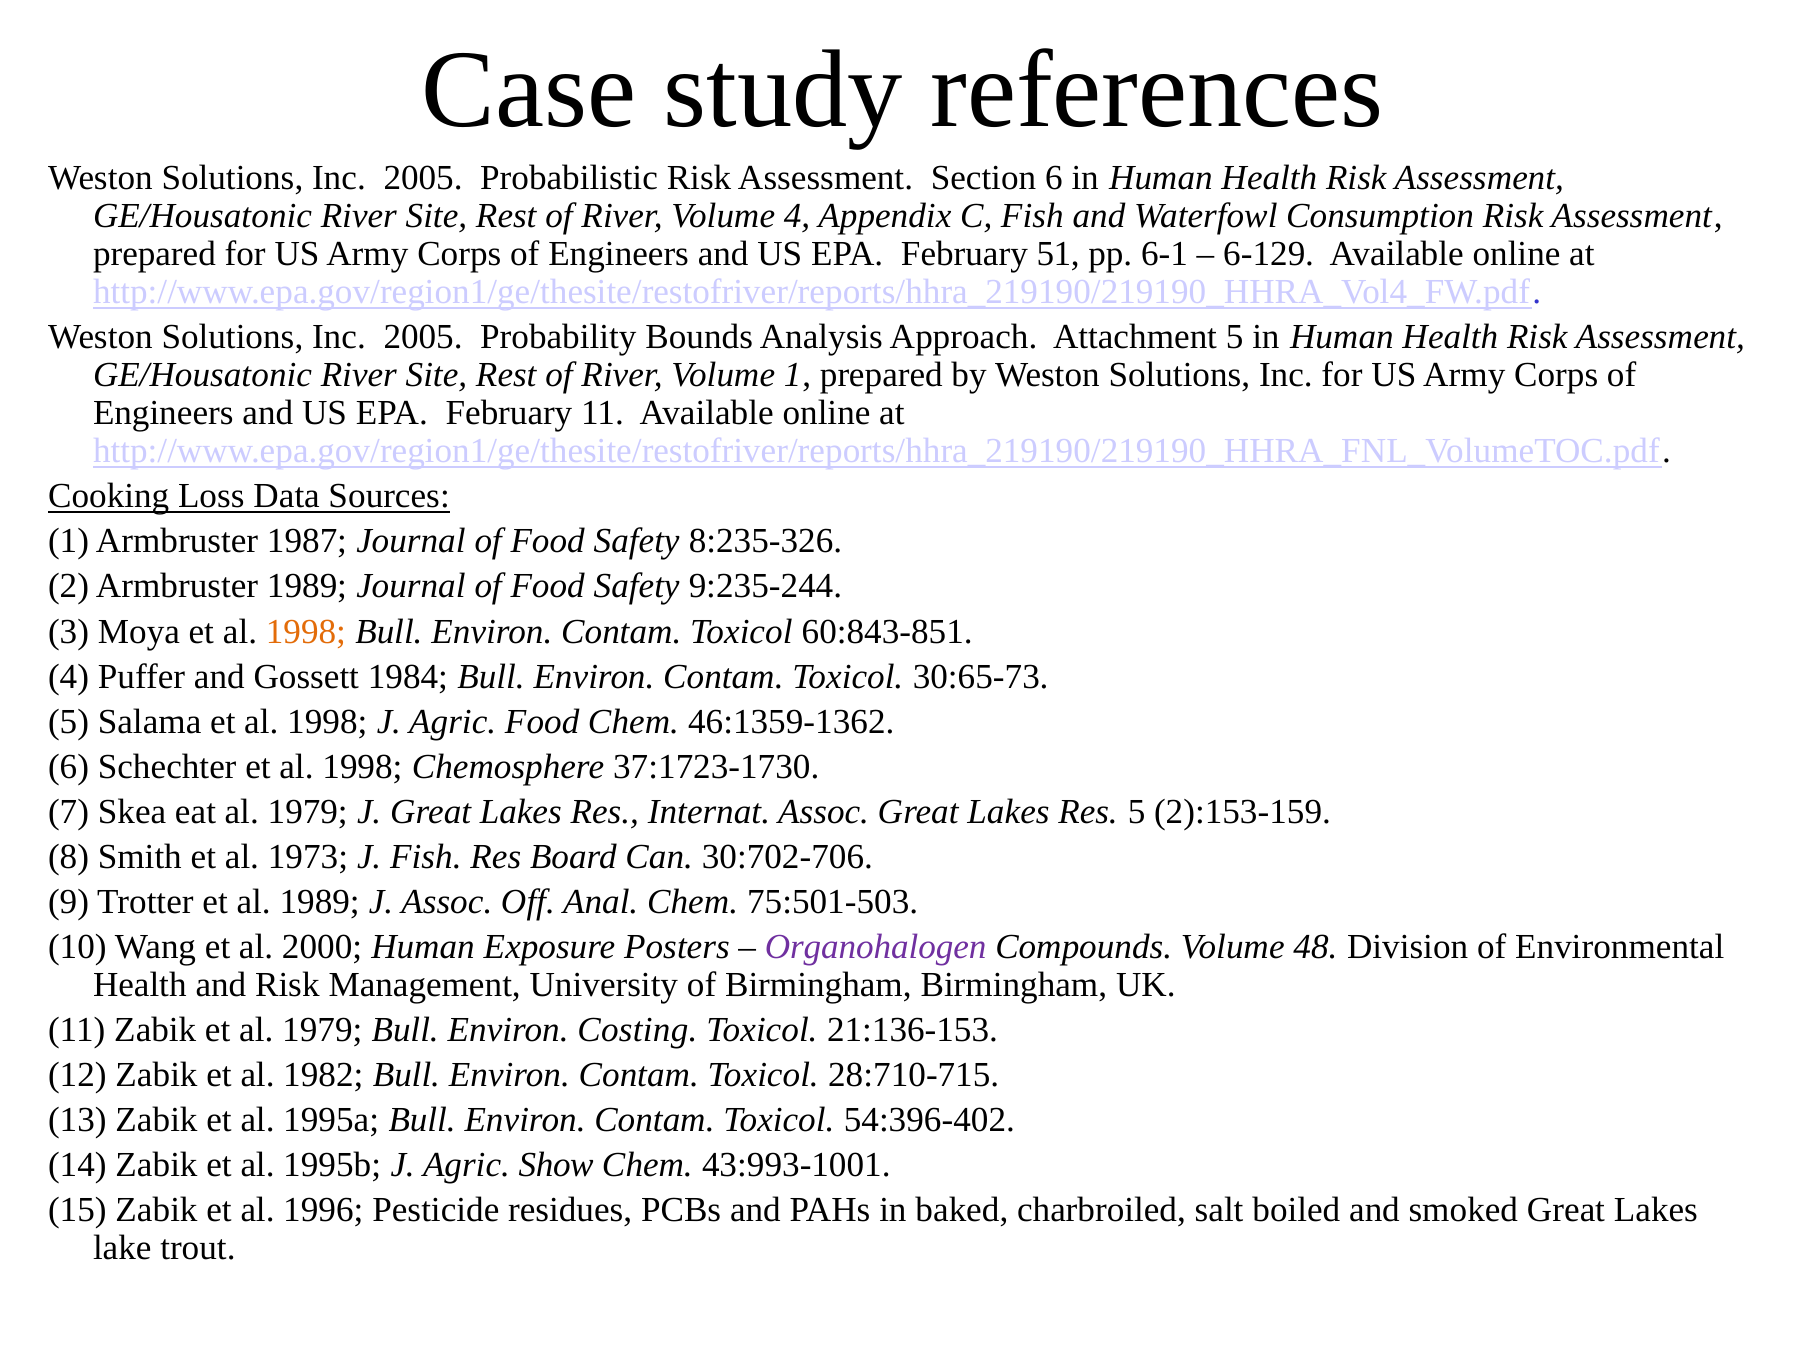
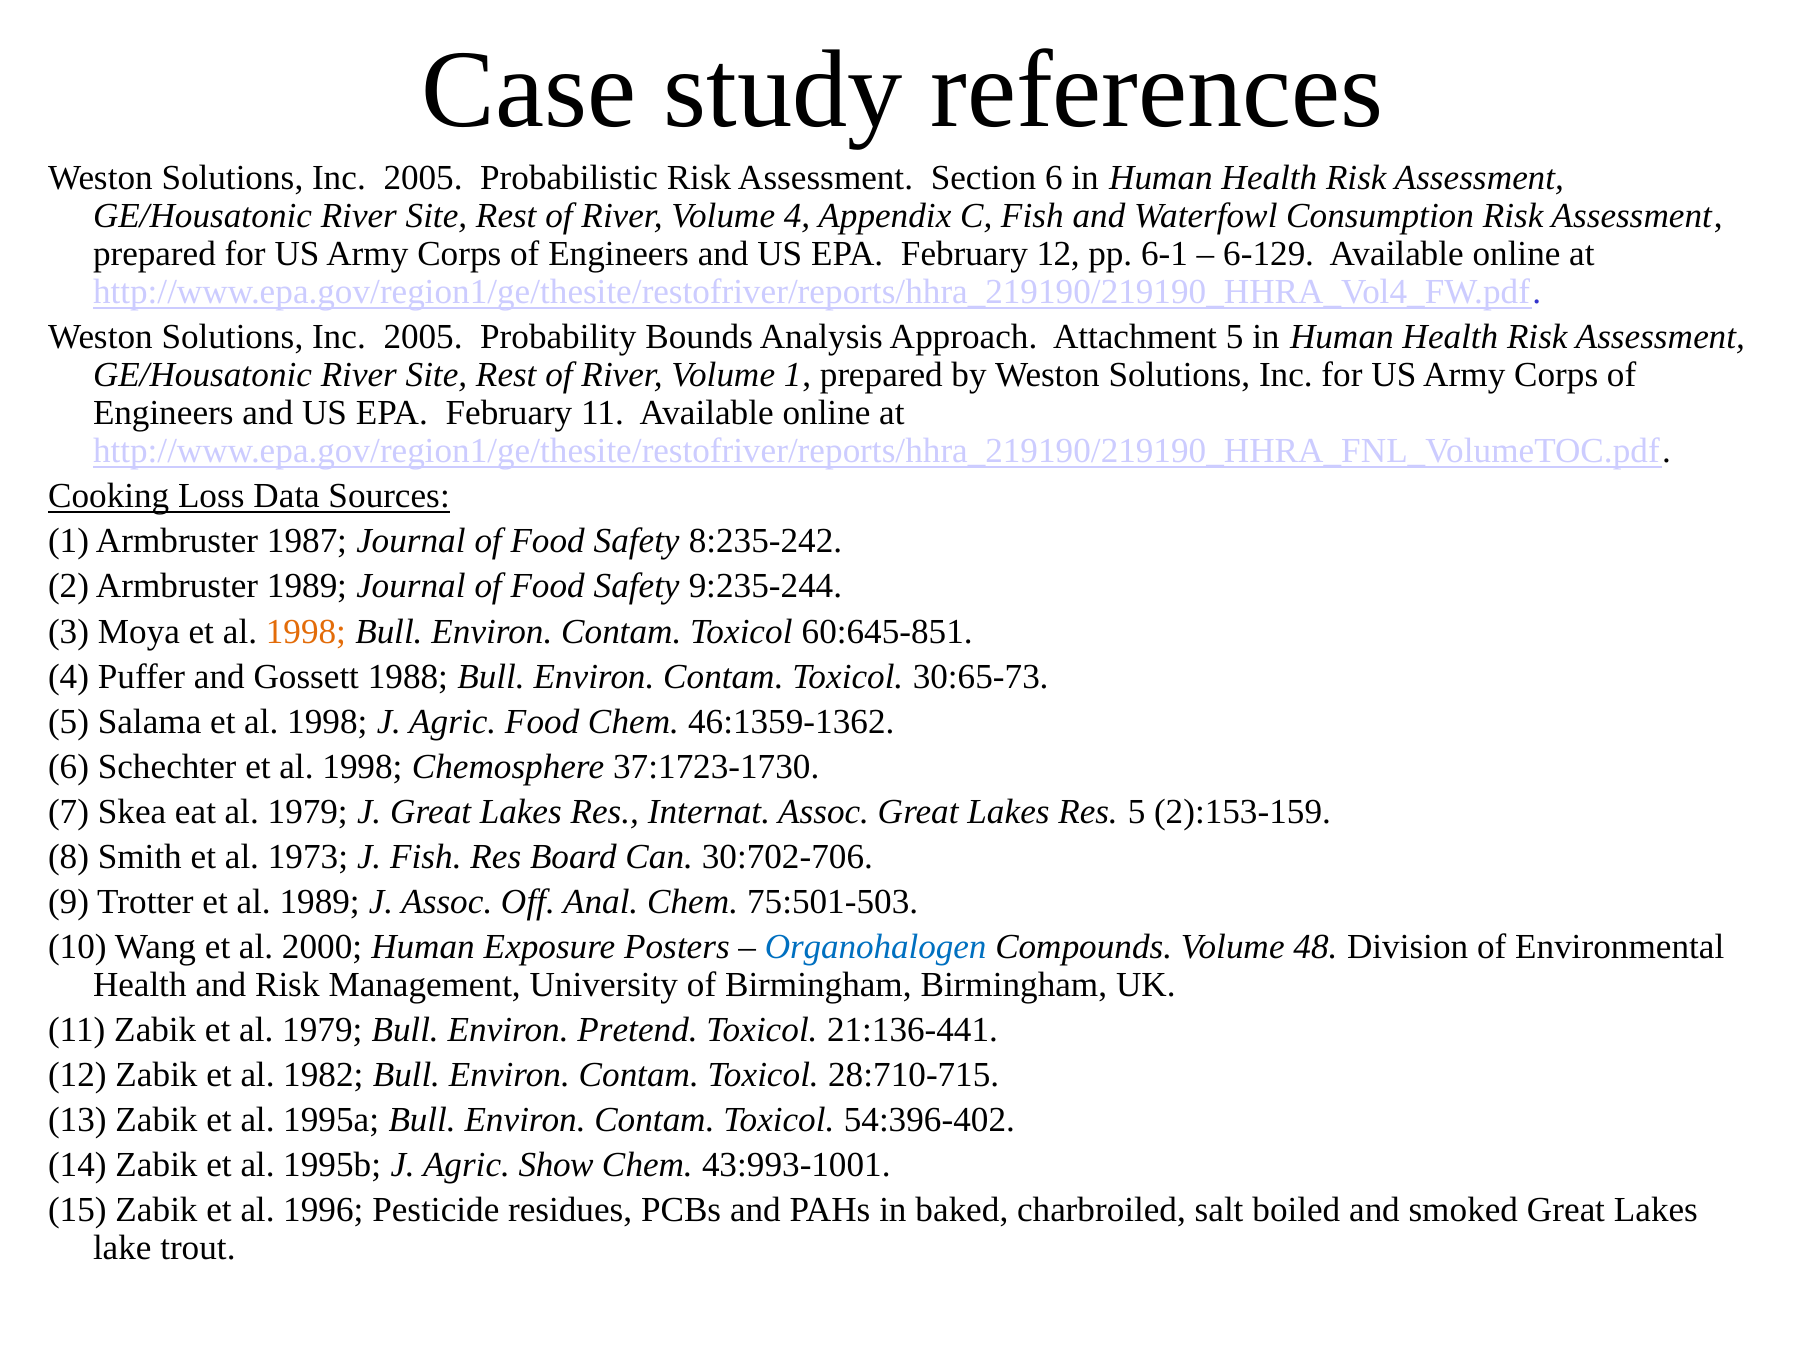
February 51: 51 -> 12 (1058, 254)
8:235-326: 8:235-326 -> 8:235-242 (766, 541)
60:843-851: 60:843-851 -> 60:645-851 (887, 632)
1984: 1984 -> 1988 (408, 677)
Organohalogen colour: purple -> blue (876, 947)
Costing: Costing -> Pretend (638, 1030)
21:136-153: 21:136-153 -> 21:136-441 (912, 1030)
